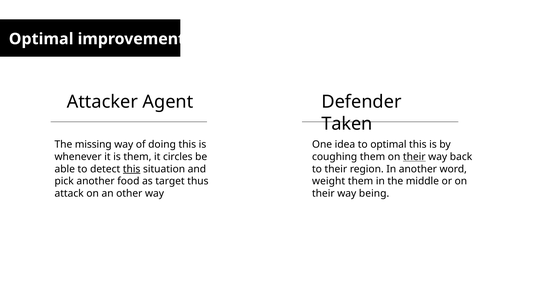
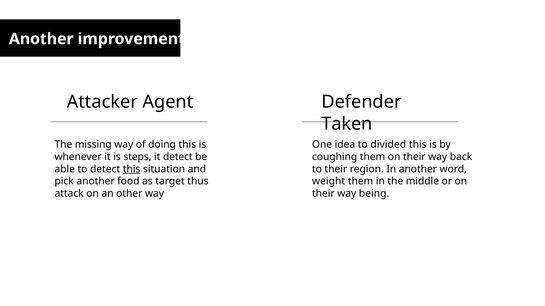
Optimal: Optimal -> Another (41, 39)
to optimal: optimal -> divided (388, 145)
is them: them -> steps (137, 157)
it circles: circles -> detect (178, 157)
their underline: present -> none (414, 157)
